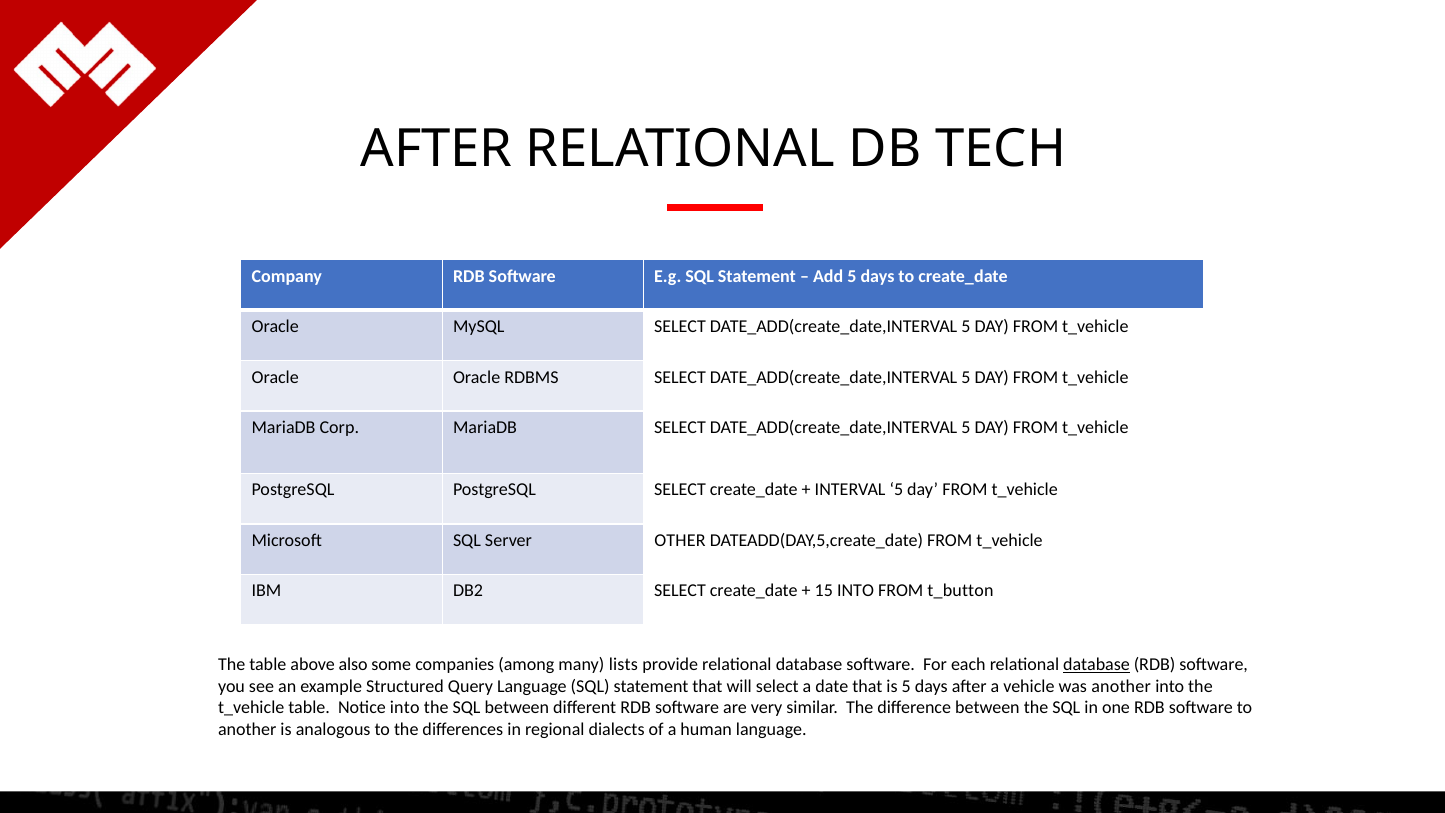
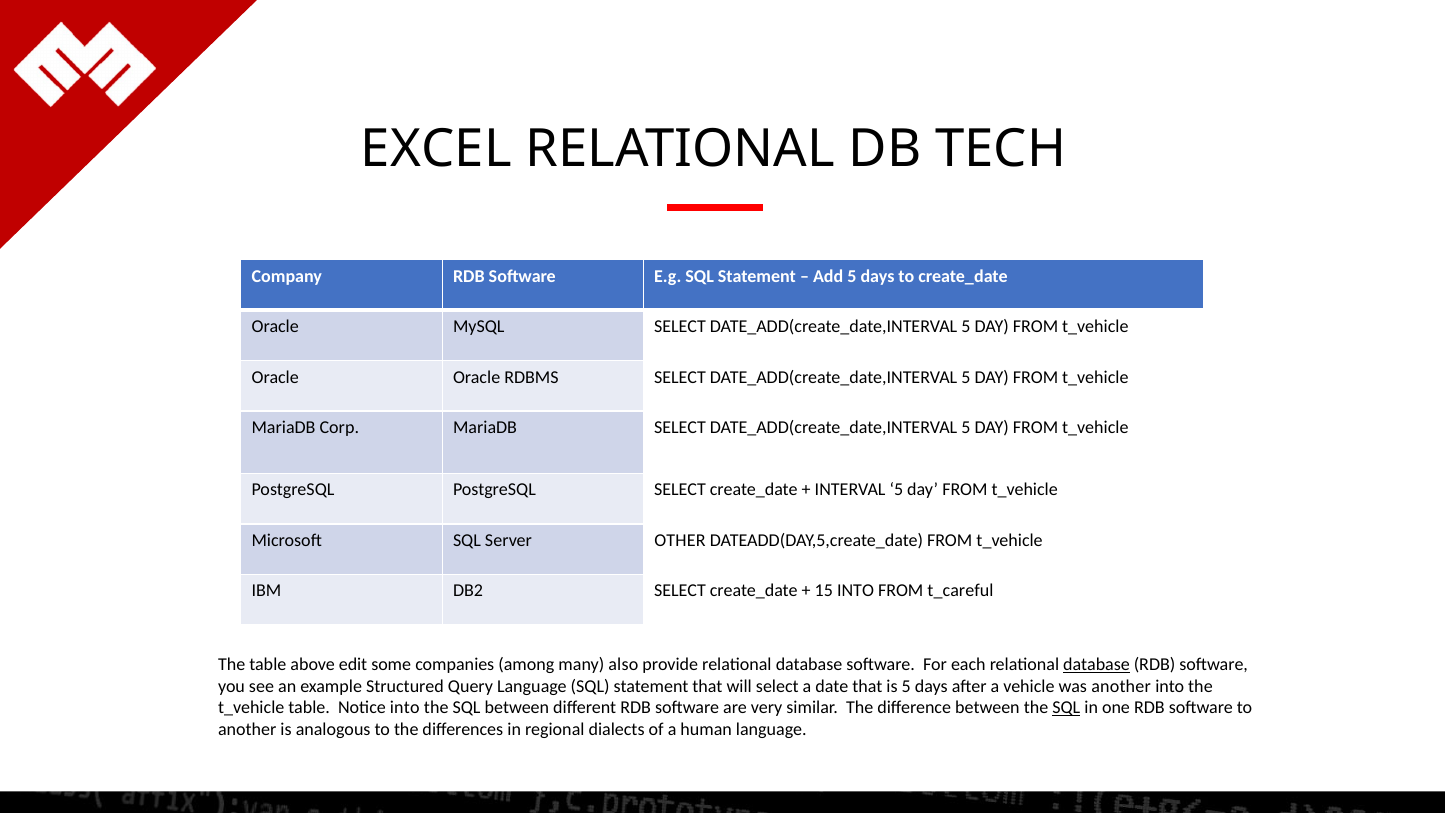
AFTER: AFTER -> EXCEL (436, 149)
t_button: t_button -> t_careful (961, 591)
also: also -> edit (353, 664)
lists: lists -> also (623, 664)
SQL underline: none -> present (1066, 708)
